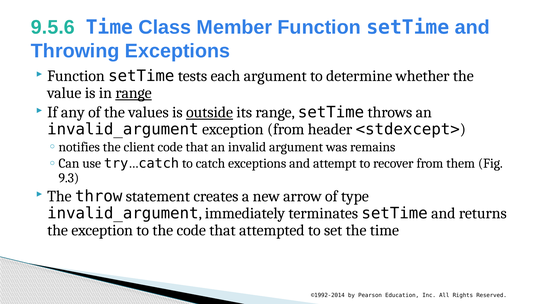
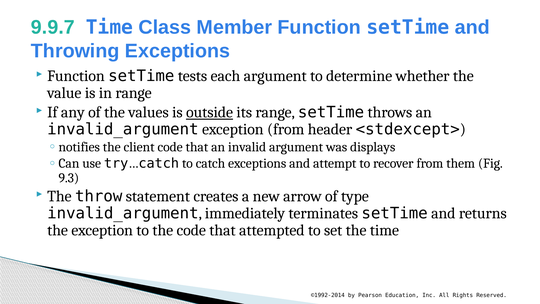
9.5.6: 9.5.6 -> 9.9.7 (53, 27)
range underline: present -> none (134, 93)
remains: remains -> displays (373, 147)
